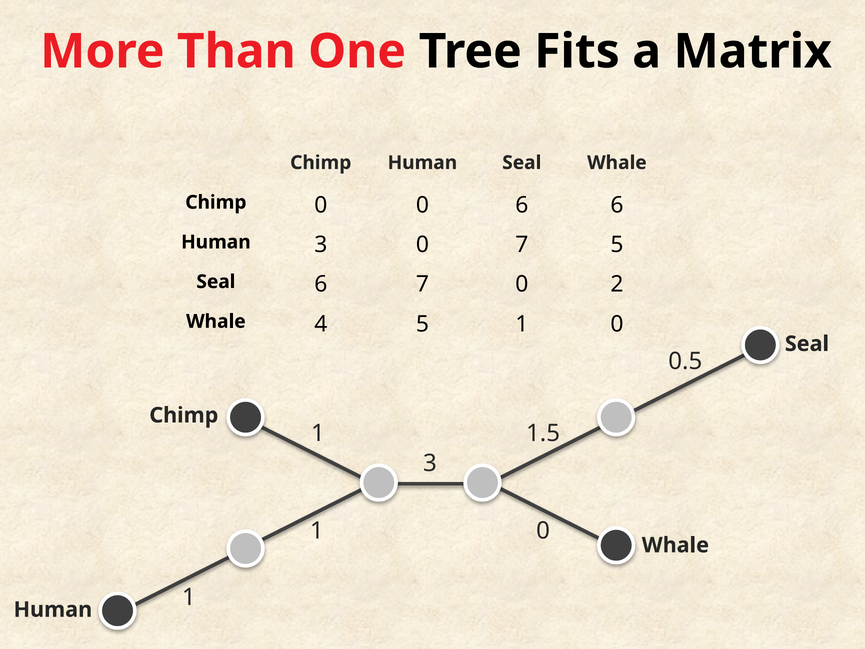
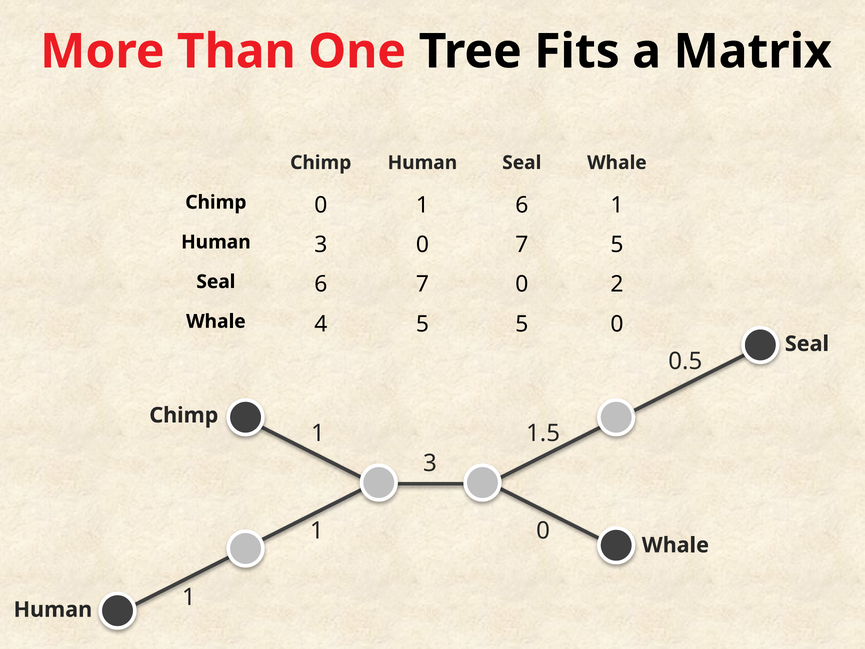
0 0: 0 -> 1 (422, 205)
6 6: 6 -> 1 (617, 205)
5 1: 1 -> 5 (522, 324)
